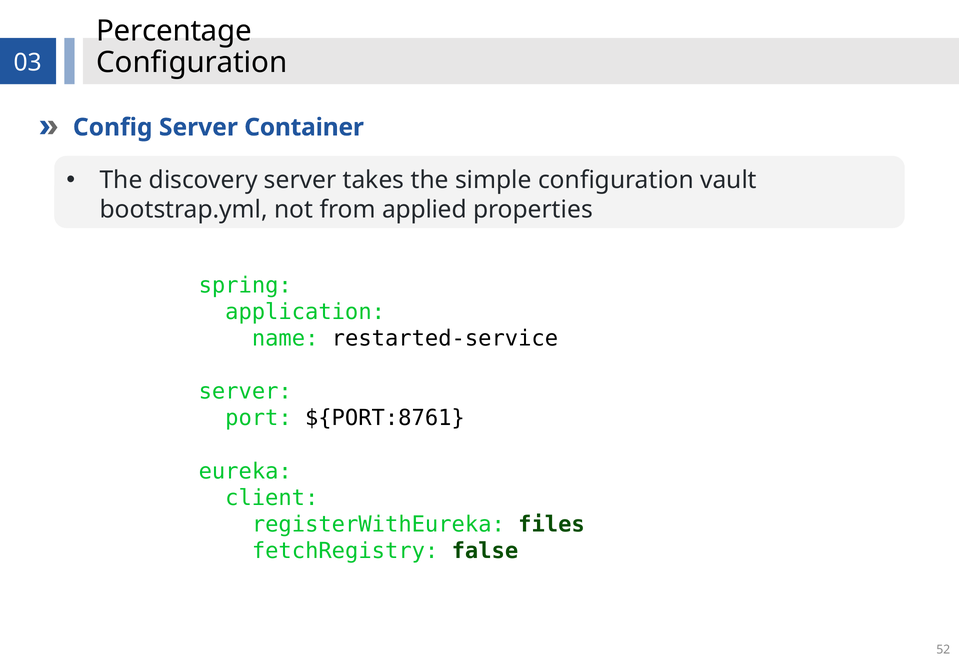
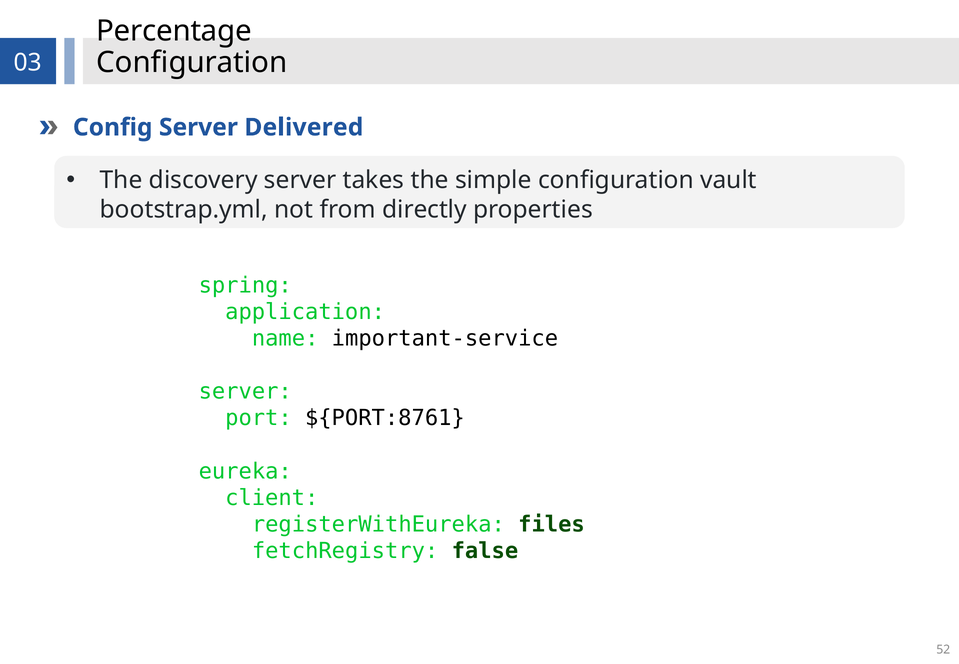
Container: Container -> Delivered (304, 127)
applied: applied -> directly (424, 210)
restarted-service: restarted-service -> important-service (445, 338)
